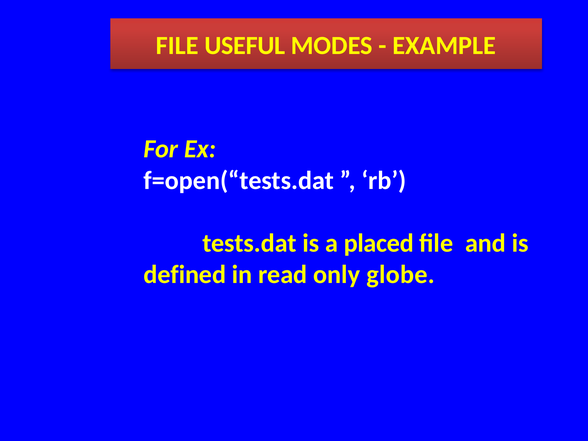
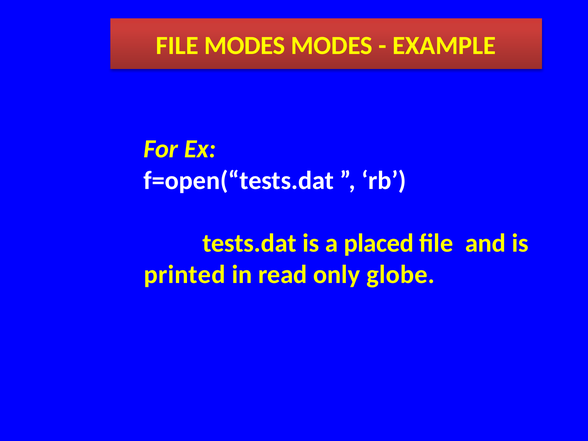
FILE USEFUL: USEFUL -> MODES (245, 45)
defined: defined -> printed (185, 274)
